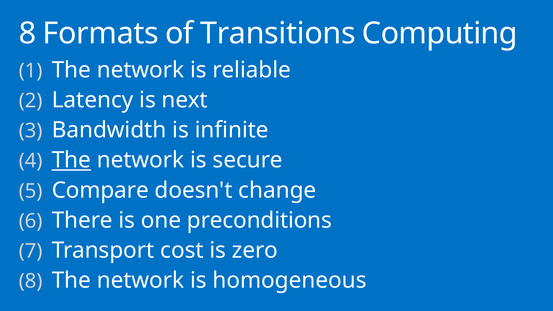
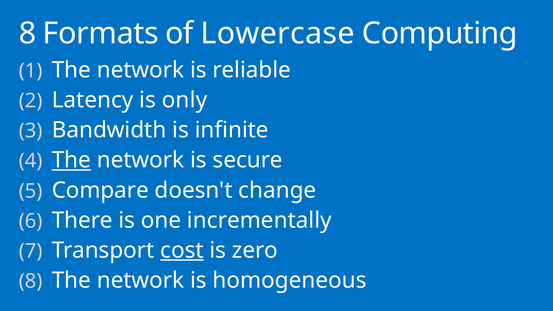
Transitions: Transitions -> Lowercase (278, 33)
next: next -> only (184, 100)
preconditions: preconditions -> incrementally (259, 220)
cost underline: none -> present (182, 250)
